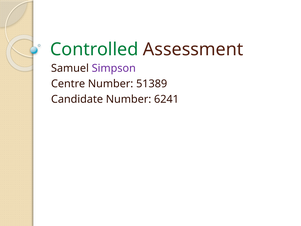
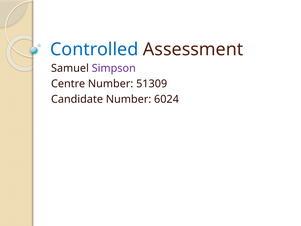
Controlled colour: green -> blue (94, 49)
51389: 51389 -> 51309 (152, 84)
6241: 6241 -> 6024 (166, 99)
